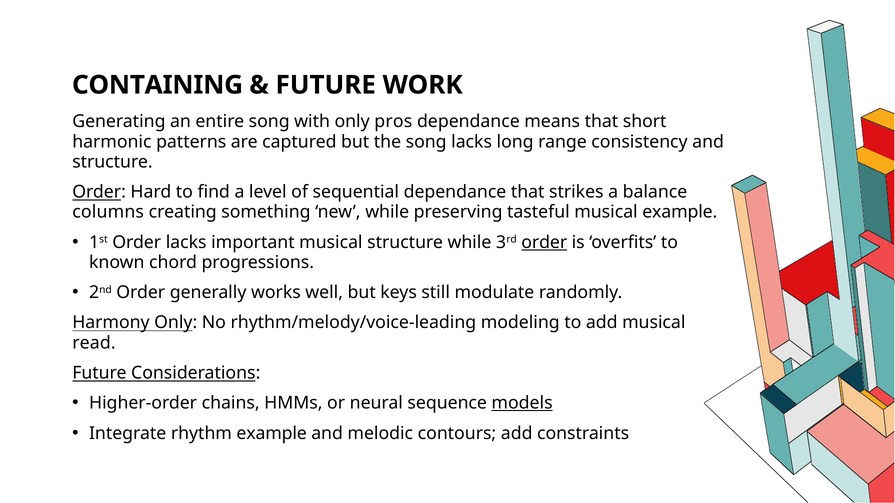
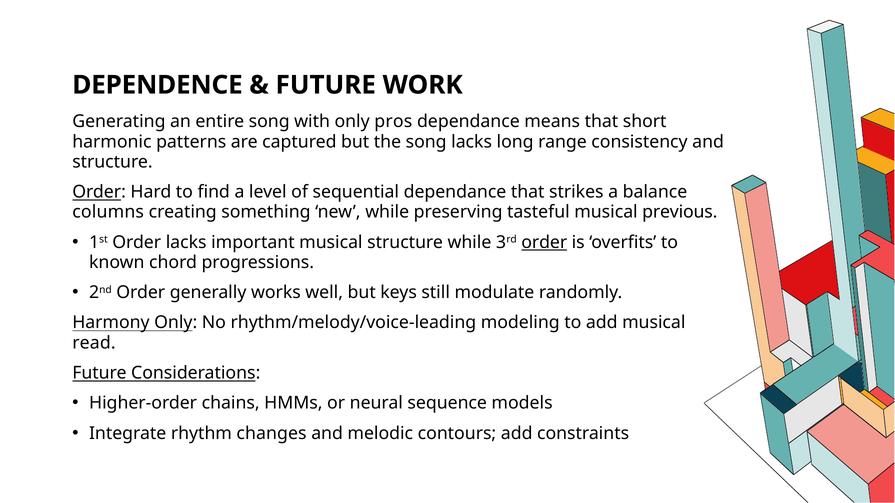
CONTAINING: CONTAINING -> DEPENDENCE (157, 85)
musical example: example -> previous (680, 212)
models underline: present -> none (522, 403)
rhythm example: example -> changes (272, 434)
